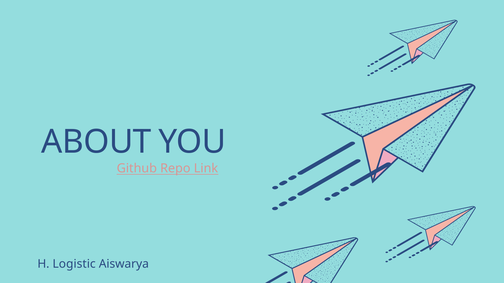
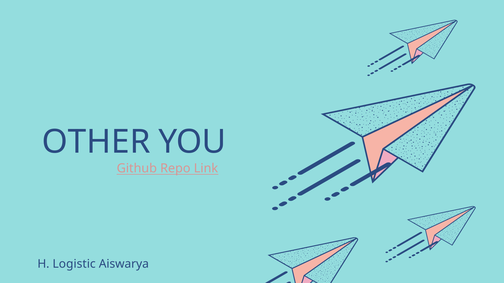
ABOUT: ABOUT -> OTHER (96, 142)
